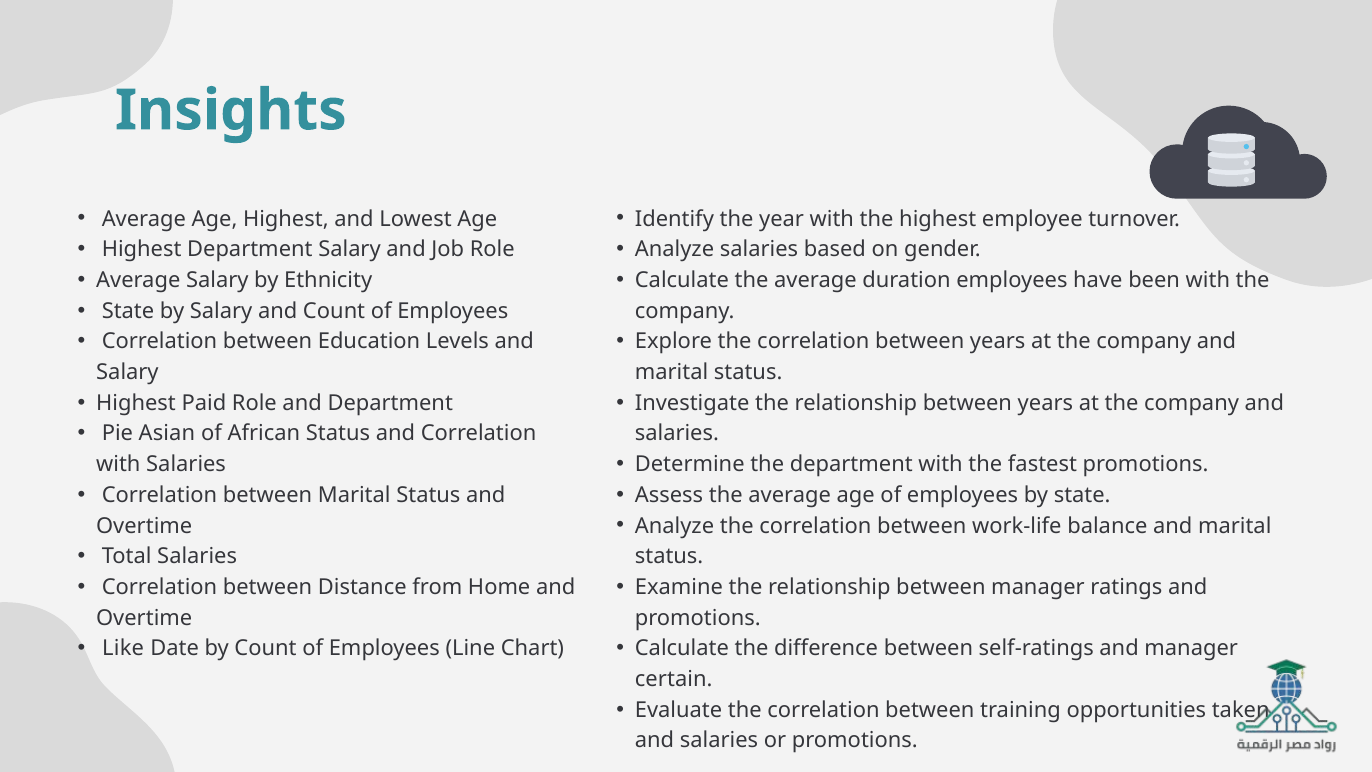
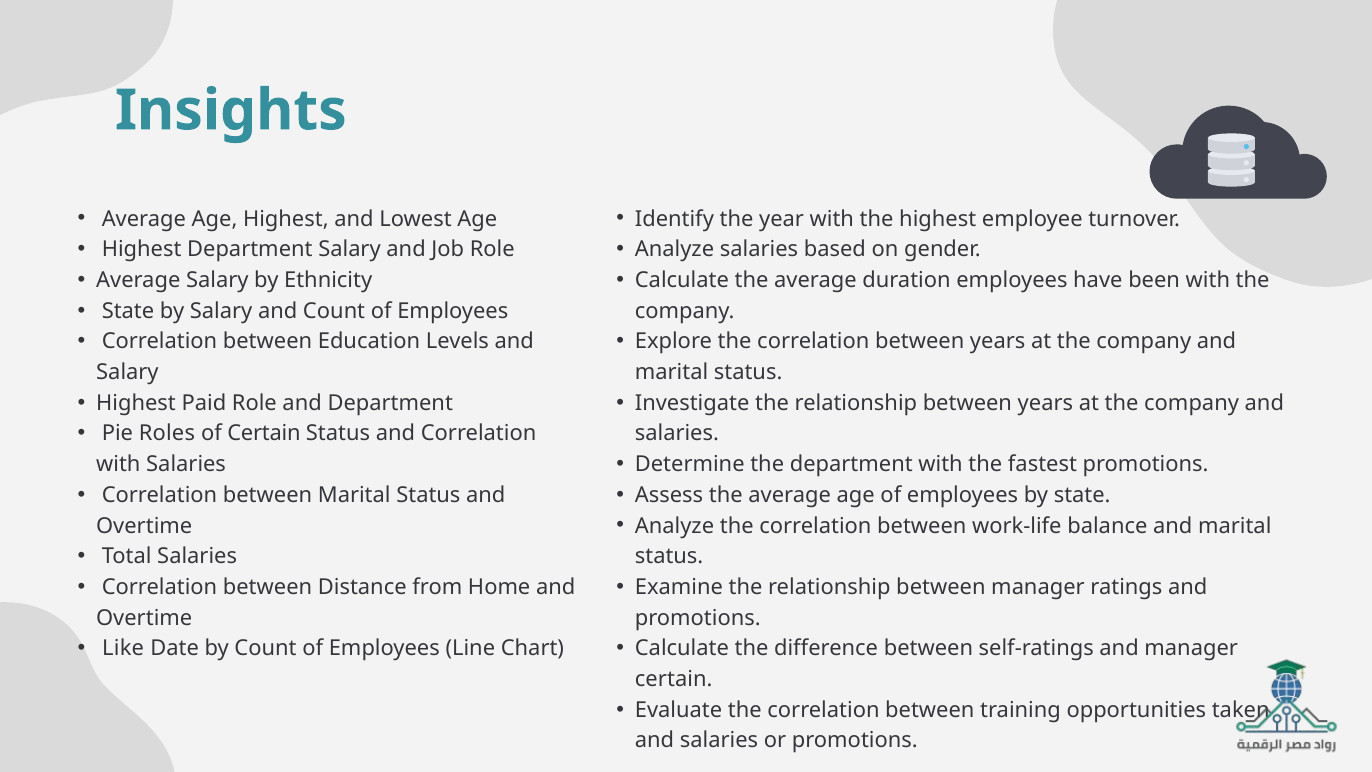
Asian: Asian -> Roles (167, 434)
of African: African -> Certain (264, 434)
